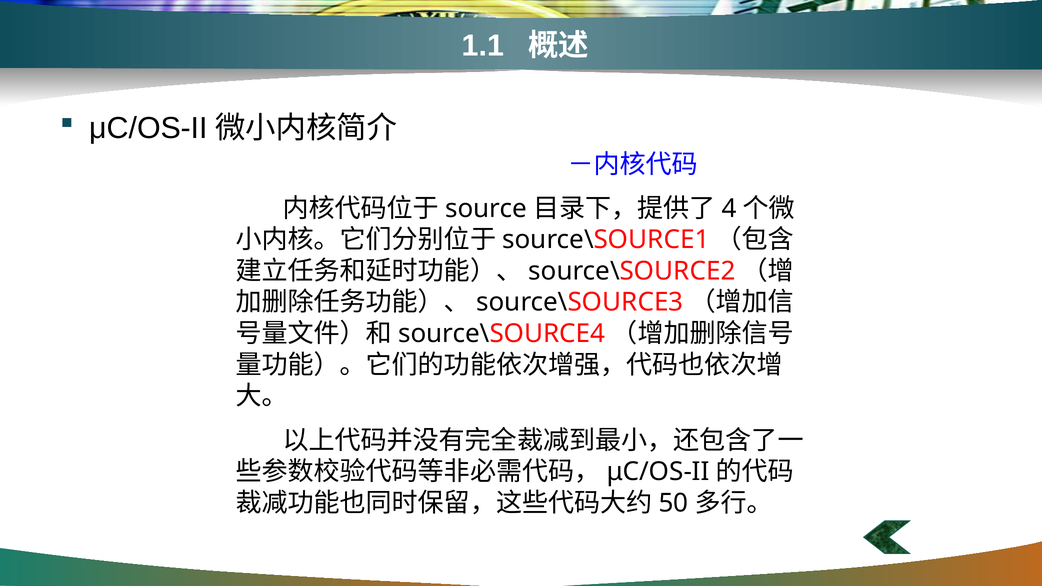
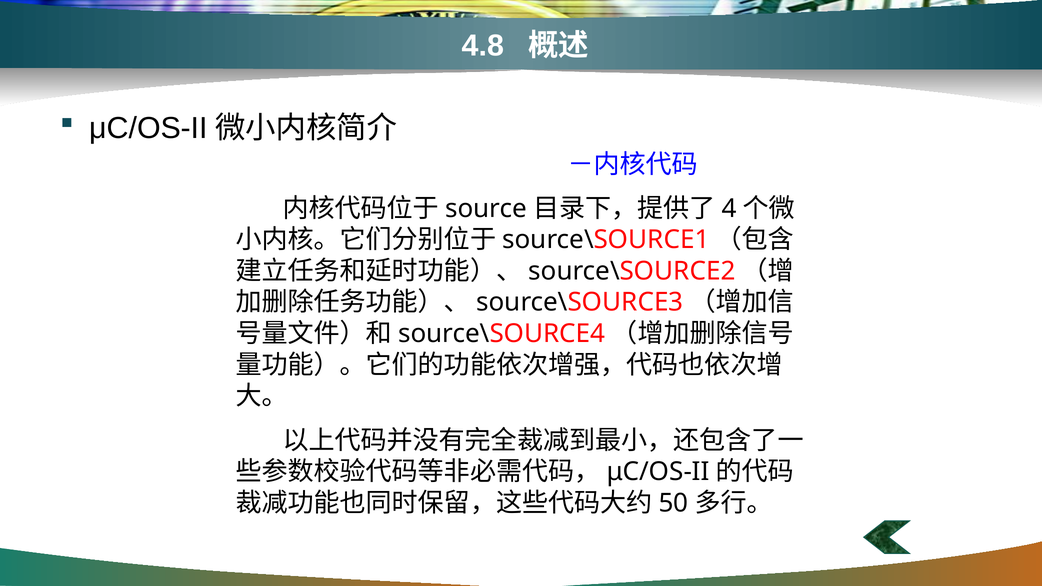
1.1: 1.1 -> 4.8 (483, 46)
